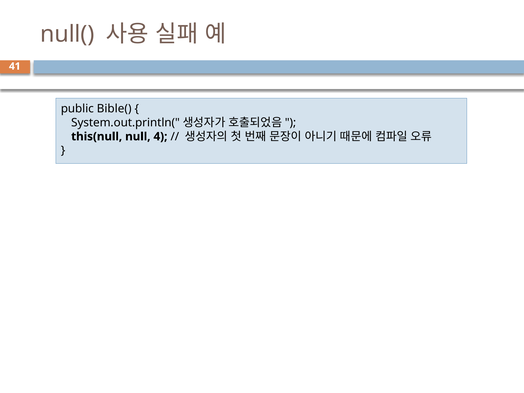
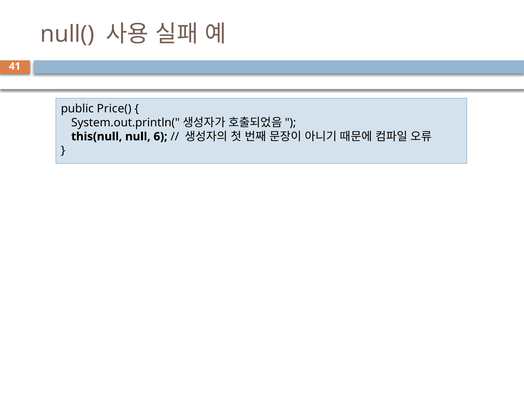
Bible(: Bible( -> Price( (114, 109)
4: 4 -> 6 (160, 137)
